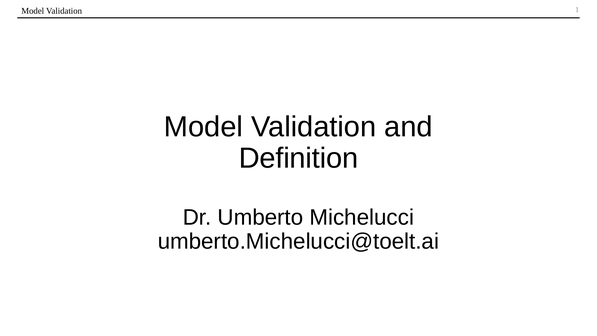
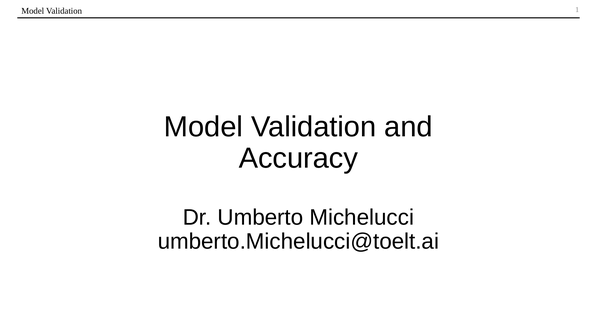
Definition: Definition -> Accuracy (298, 158)
